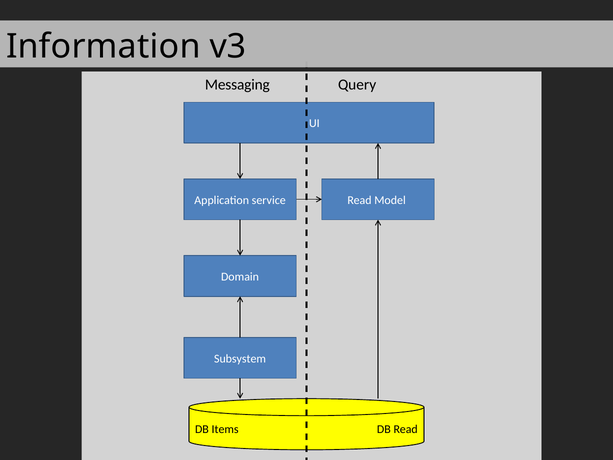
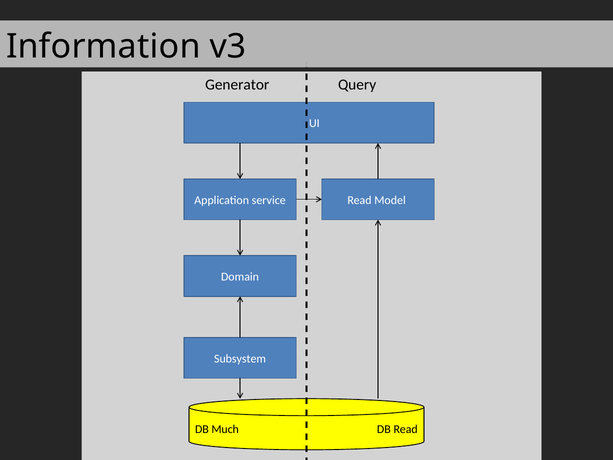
Messaging: Messaging -> Generator (237, 85)
Items: Items -> Much (225, 429)
